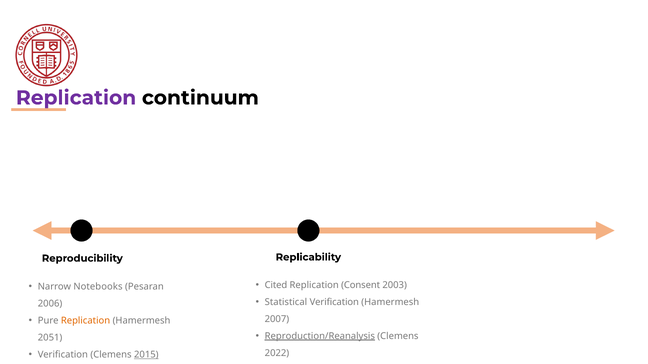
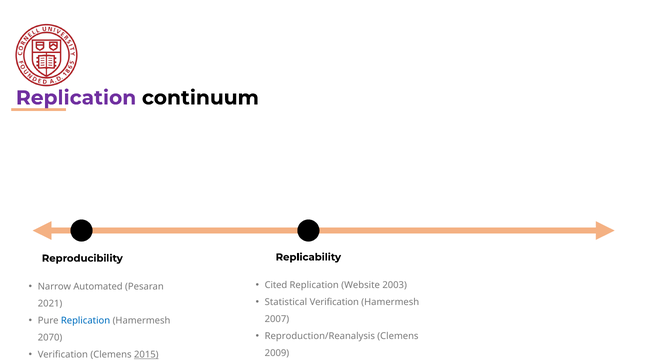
Consent: Consent -> Website (361, 285)
Notebooks: Notebooks -> Automated (98, 287)
2006: 2006 -> 2021 (50, 304)
Replication colour: orange -> blue (86, 321)
Reproduction/Reanalysis underline: present -> none (320, 336)
2051: 2051 -> 2070 (50, 338)
2022: 2022 -> 2009 (277, 353)
